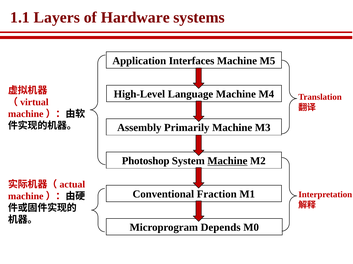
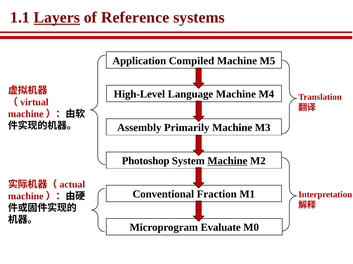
Layers underline: none -> present (57, 18)
Hardware: Hardware -> Reference (135, 18)
Interfaces: Interfaces -> Compiled (192, 61)
Depends: Depends -> Evaluate (221, 228)
